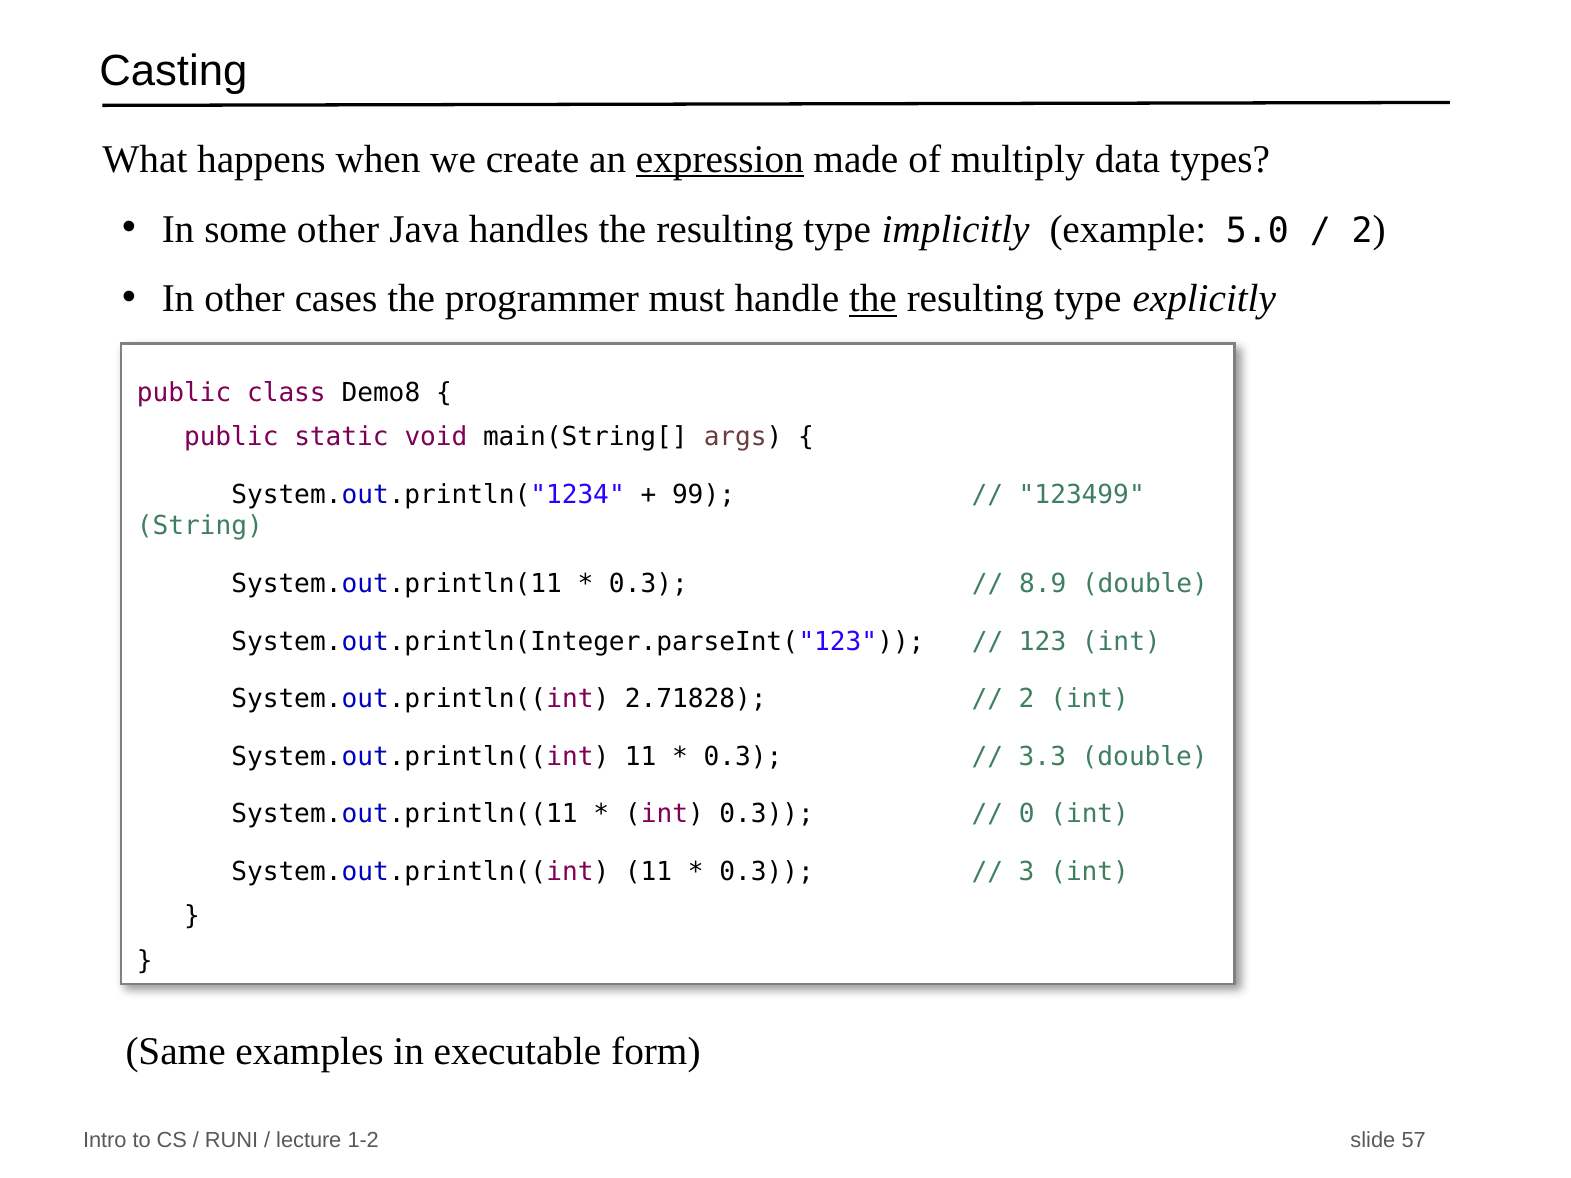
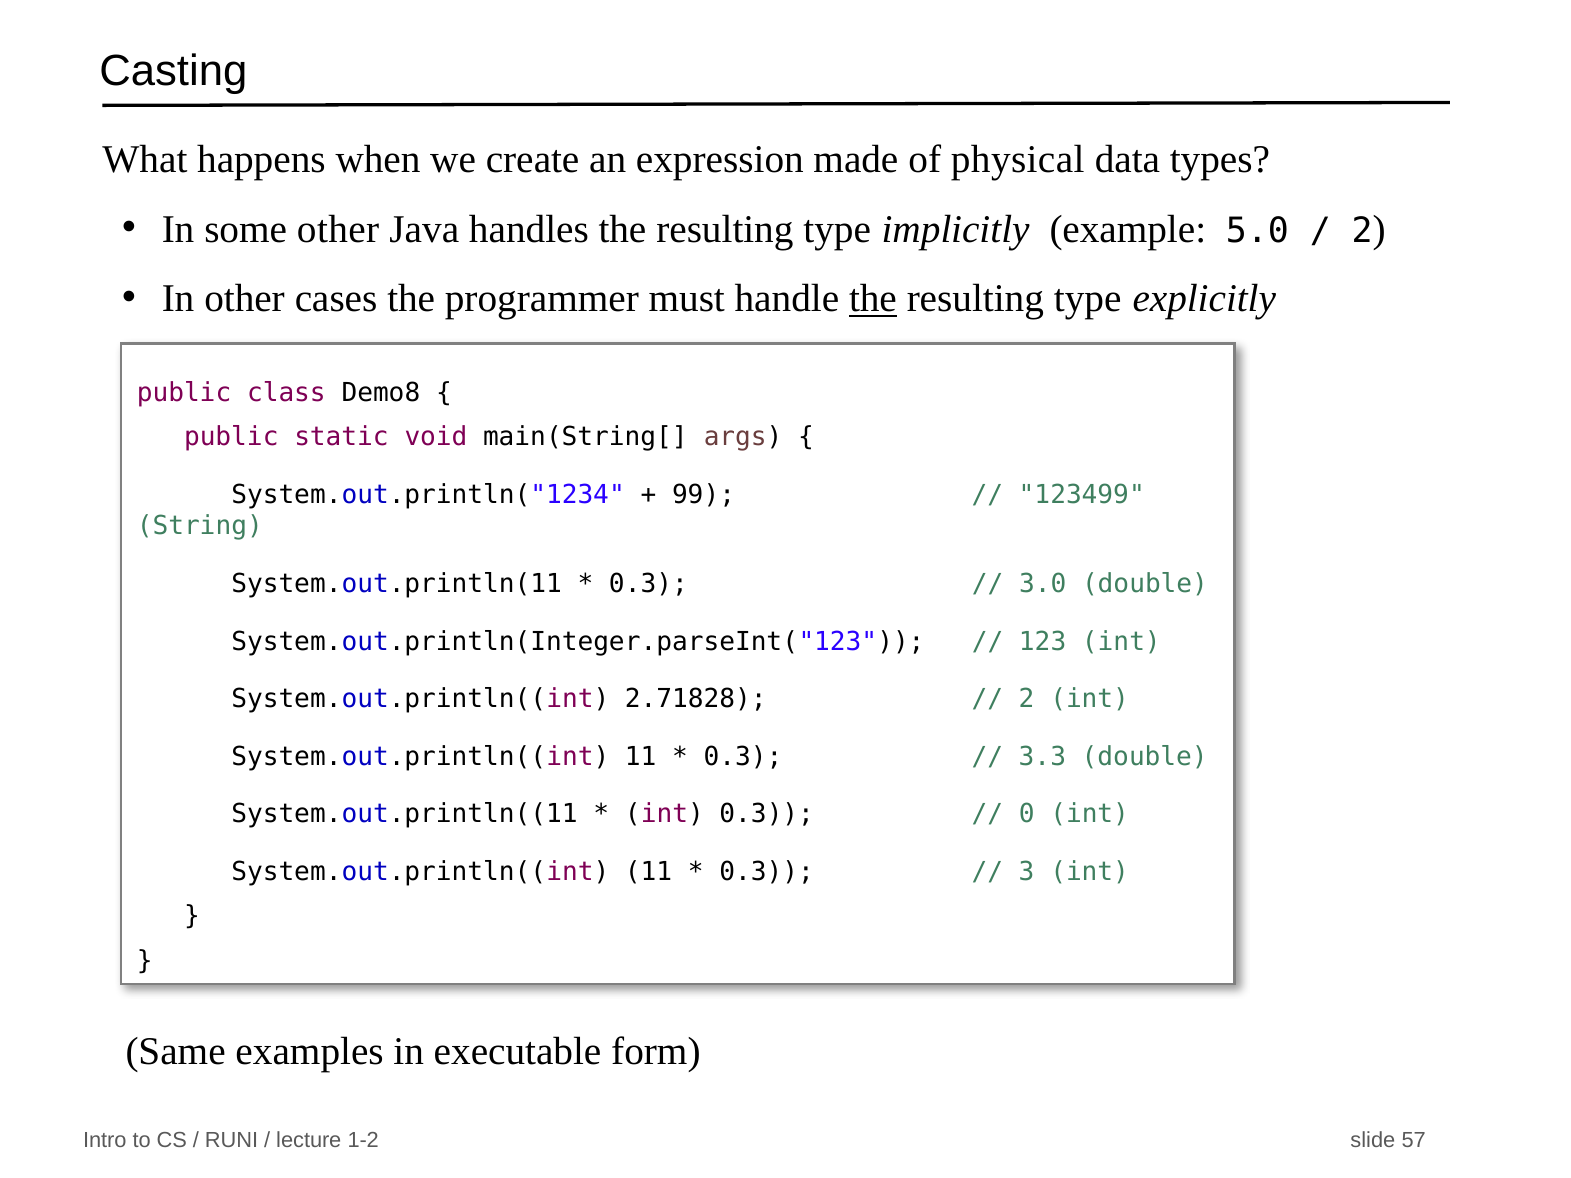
expression underline: present -> none (720, 159)
multiply: multiply -> physical (1018, 159)
8.9: 8.9 -> 3.0 (1043, 584)
